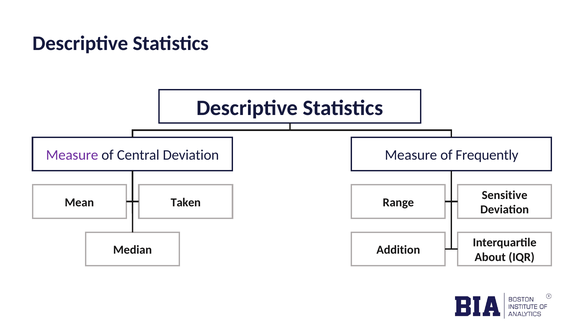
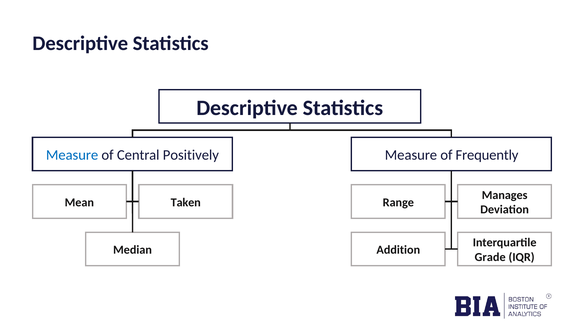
Measure colour: purple -> blue (72, 155)
Central Deviation: Deviation -> Positively (191, 155)
Sensitive: Sensitive -> Manages (505, 195)
About: About -> Grade (490, 258)
